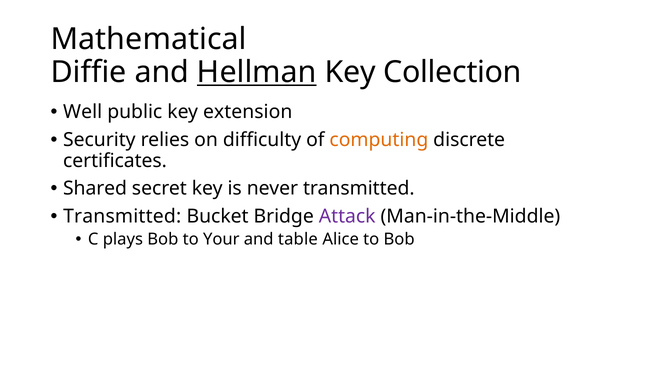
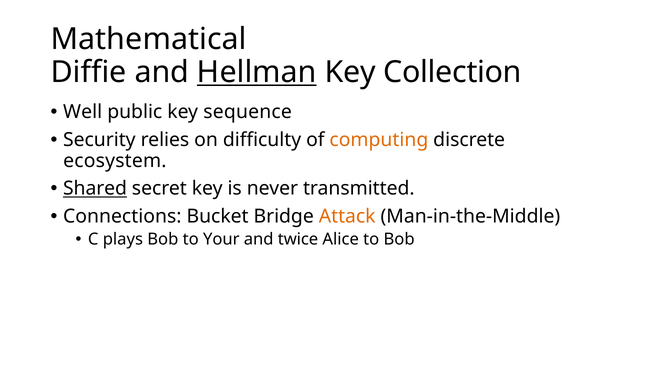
extension: extension -> sequence (248, 112)
certificates: certificates -> ecosystem (115, 161)
Shared underline: none -> present (95, 189)
Transmitted: Transmitted -> Connections (122, 217)
Attack colour: purple -> orange (347, 217)
table: table -> twice (298, 240)
